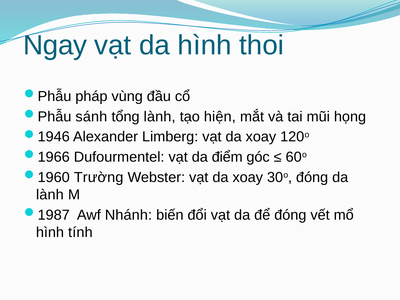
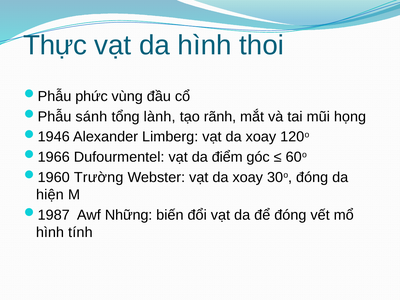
Ngay: Ngay -> Thực (55, 45)
pháp: pháp -> phức (92, 96)
hiện: hiện -> rãnh (220, 117)
lành: lành -> hiện (50, 195)
Nhánh: Nhánh -> Những (129, 215)
